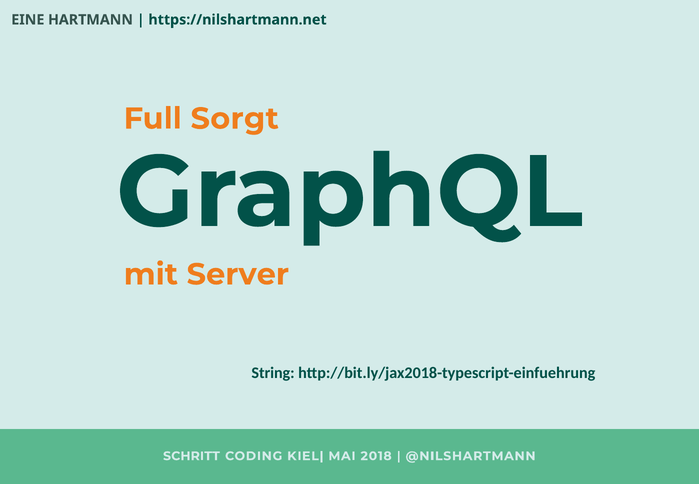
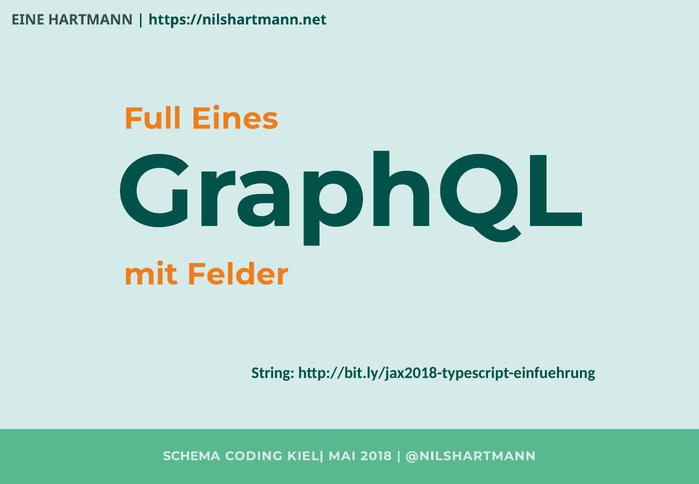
Sorgt: Sorgt -> Eines (235, 119)
Server: Server -> Felder (238, 274)
SCHRITT: SCHRITT -> SCHEMA (192, 456)
